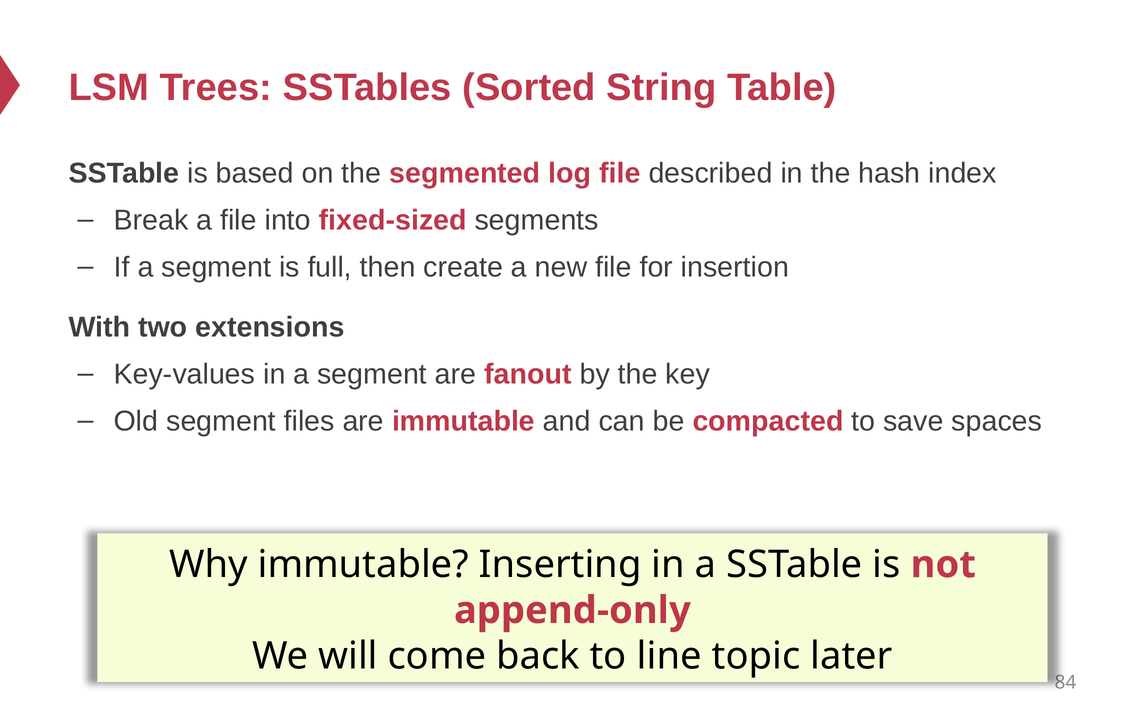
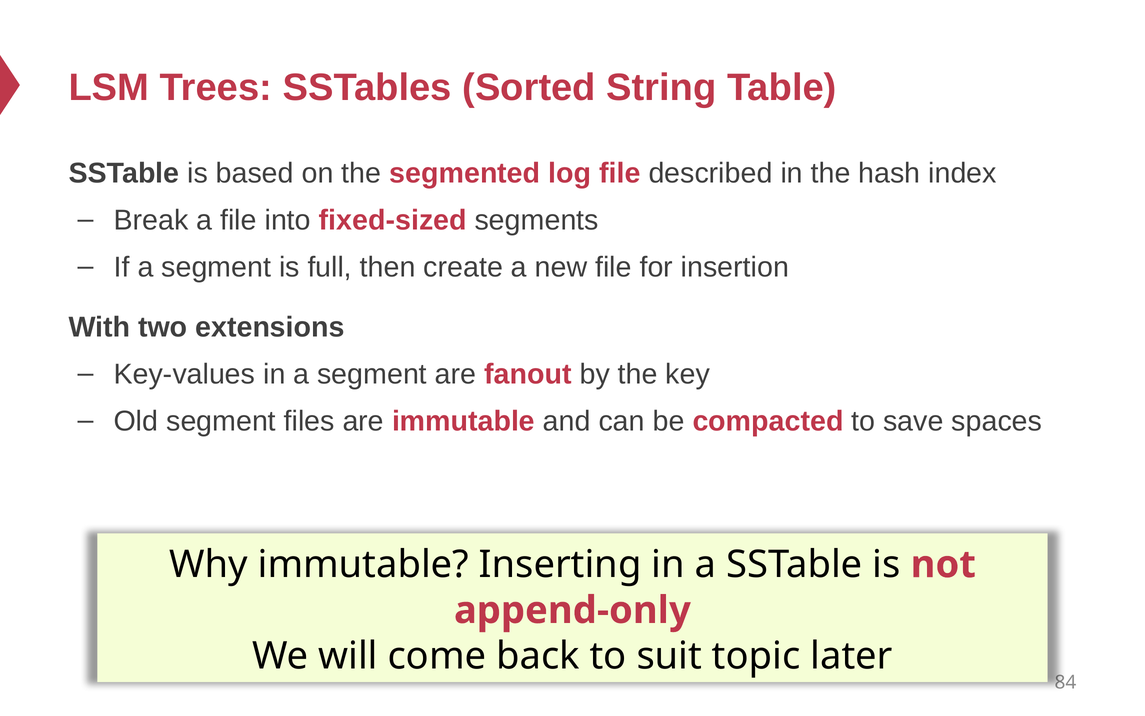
line: line -> suit (669, 656)
